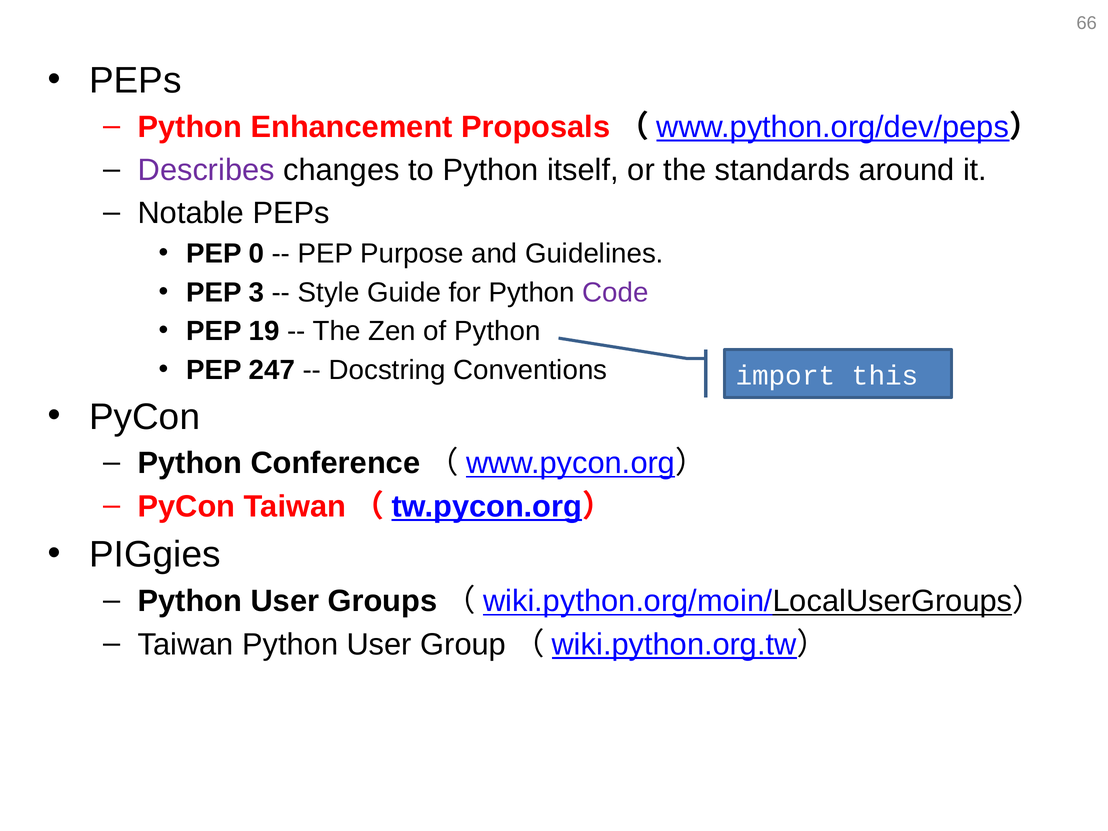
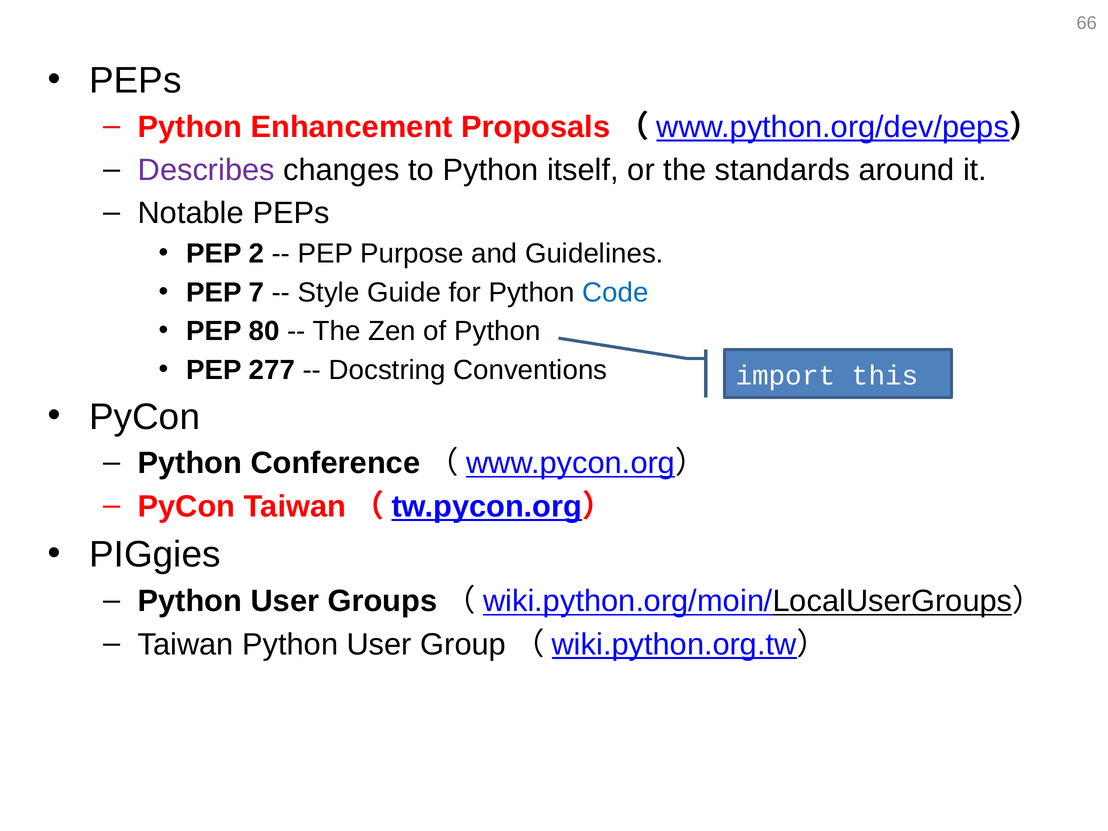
0: 0 -> 2 (257, 254)
3: 3 -> 7 (257, 292)
Code colour: purple -> blue (616, 292)
19: 19 -> 80 (264, 331)
247: 247 -> 277 (272, 370)
